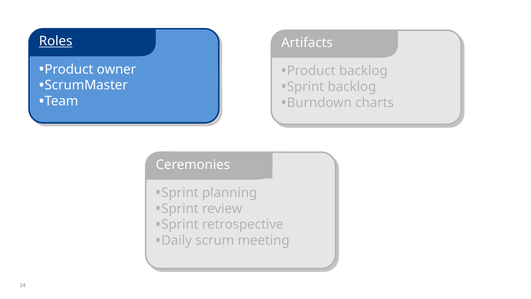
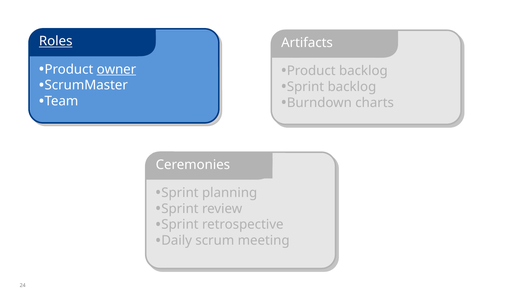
owner underline: none -> present (116, 69)
